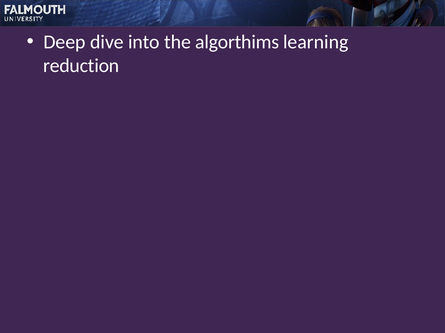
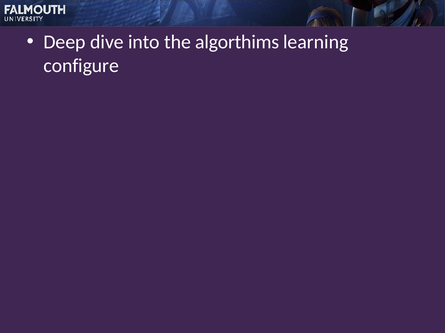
reduction: reduction -> configure (81, 66)
